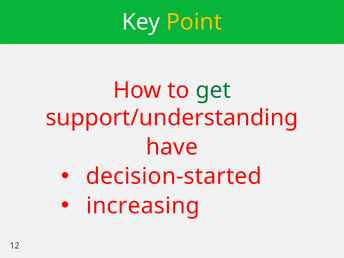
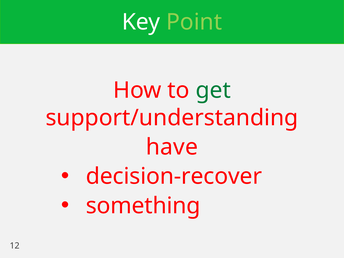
Point colour: yellow -> light green (194, 22)
decision-started: decision-started -> decision-recover (174, 176)
increasing: increasing -> something (143, 206)
